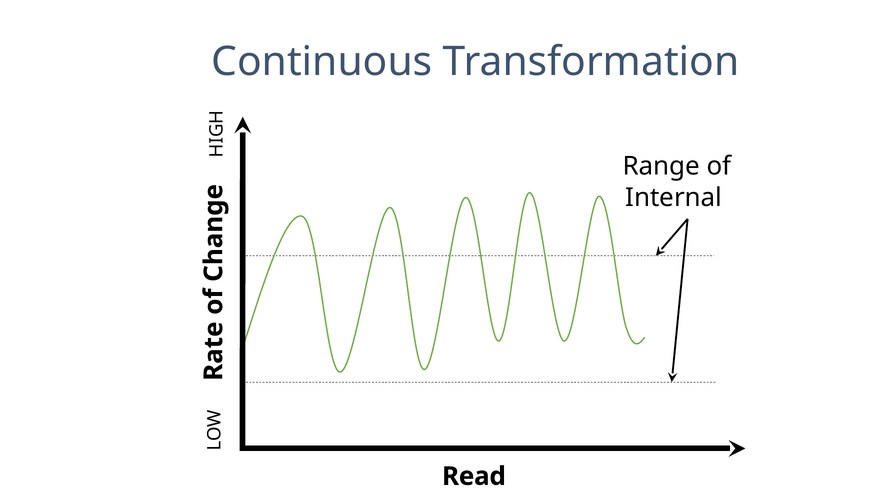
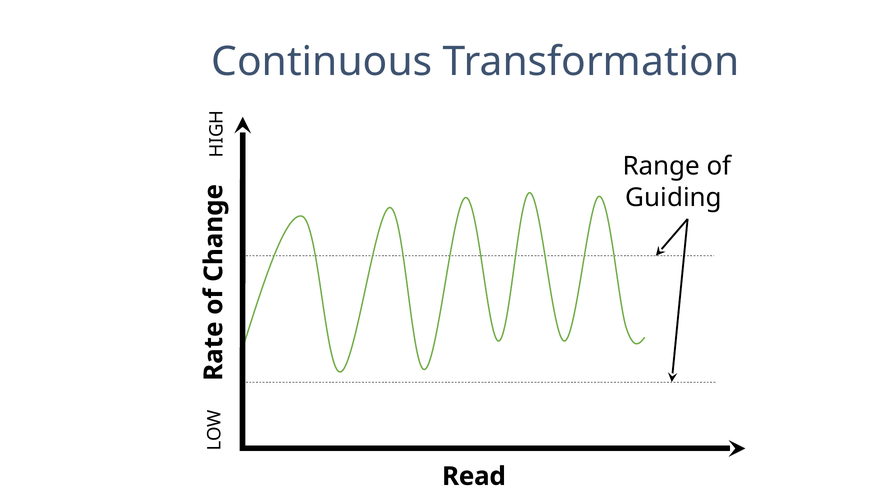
Internal: Internal -> Guiding (674, 198)
